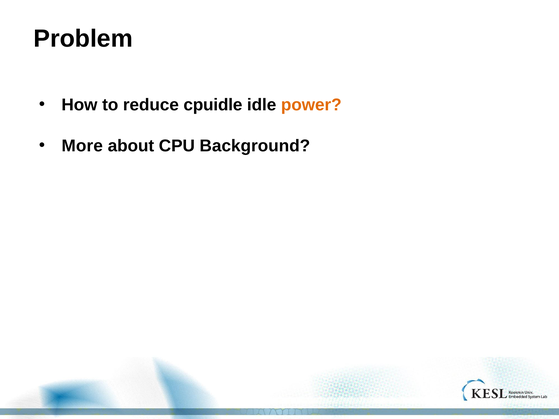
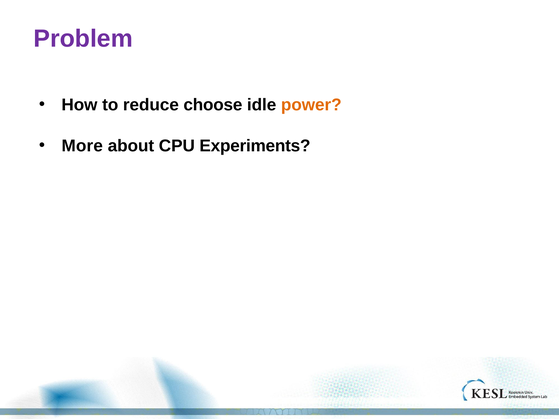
Problem colour: black -> purple (83, 39)
cpuidle: cpuidle -> choose (213, 105)
Background: Background -> Experiments (255, 146)
